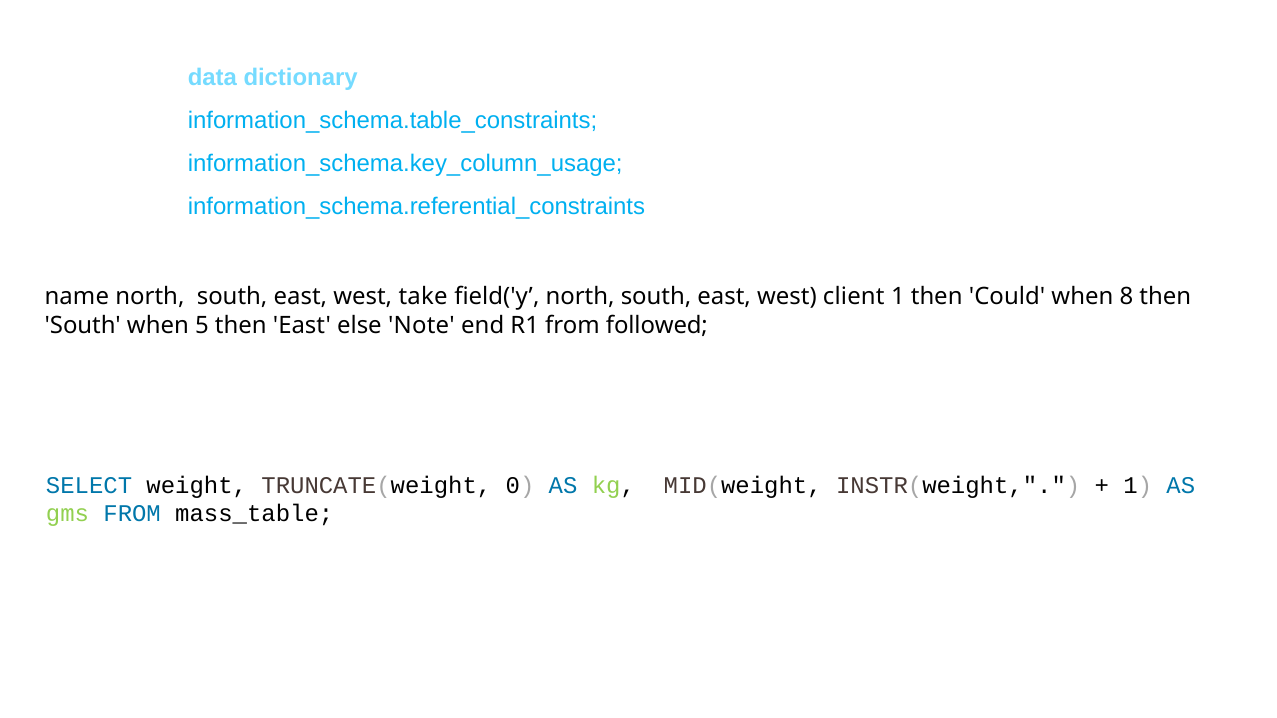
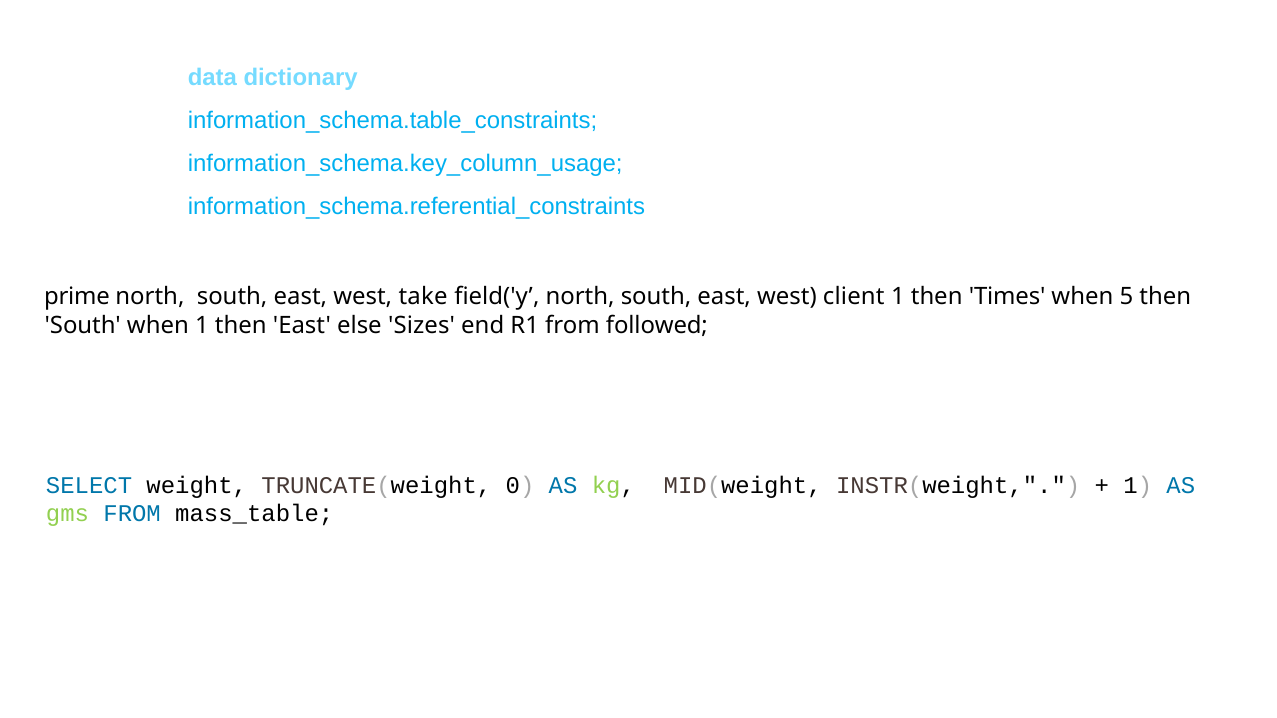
name: name -> prime (77, 297)
Could: Could -> Times (1007, 297)
8: 8 -> 5 (1126, 297)
when 5: 5 -> 1 (202, 326)
Note: Note -> Sizes (422, 326)
